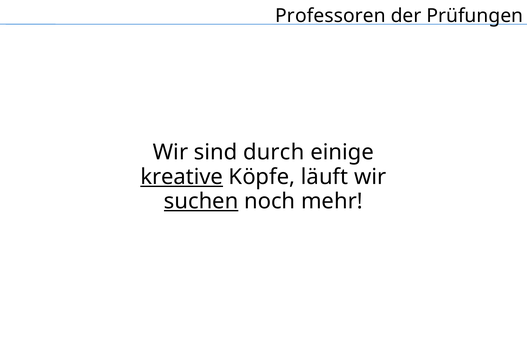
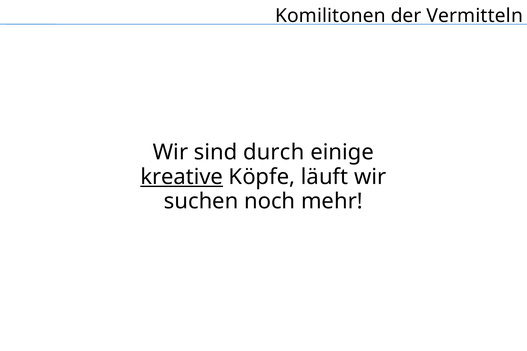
Professoren: Professoren -> Komilitonen (331, 16)
Prüfungen: Prüfungen -> Vermitteln (475, 16)
suchen underline: present -> none (201, 202)
